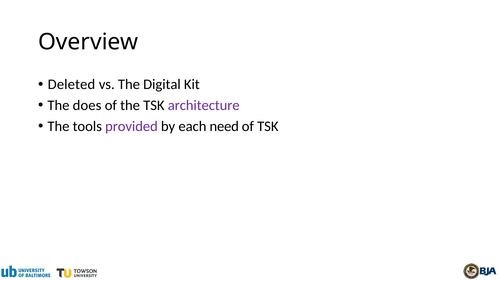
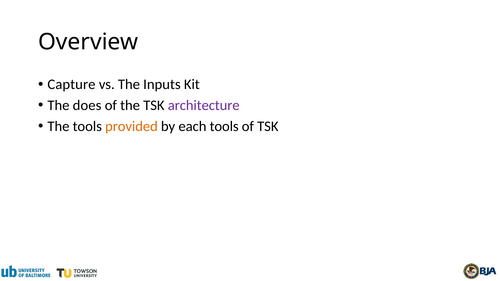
Deleted: Deleted -> Capture (71, 85)
Digital: Digital -> Inputs (162, 85)
provided colour: purple -> orange (131, 126)
each need: need -> tools (224, 126)
